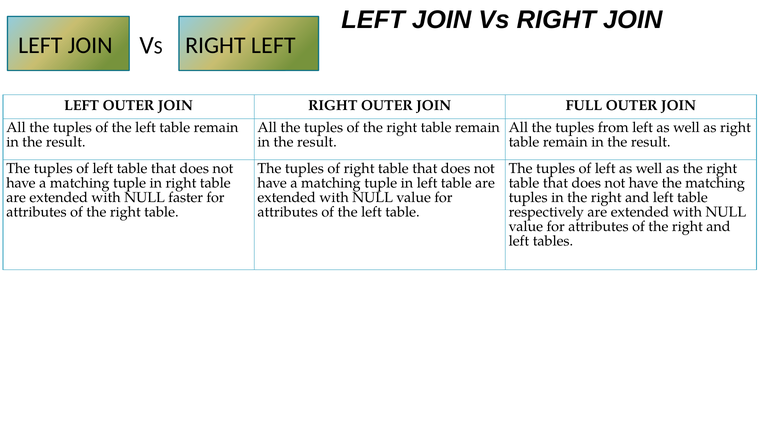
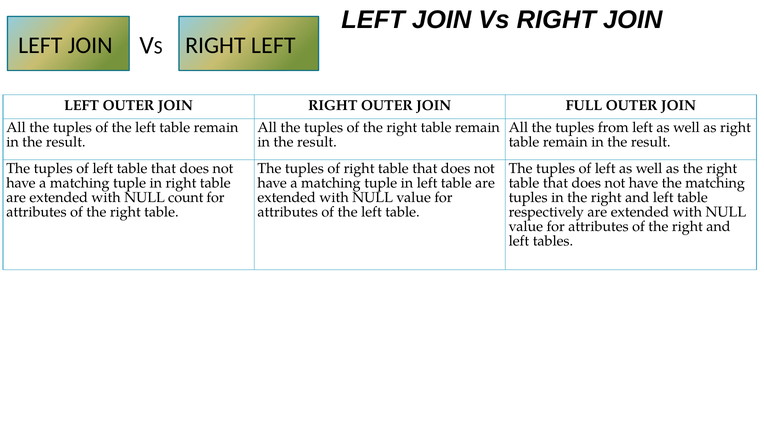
faster: faster -> count (186, 197)
